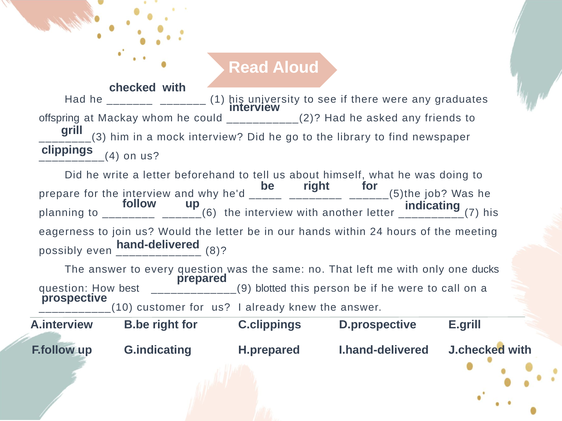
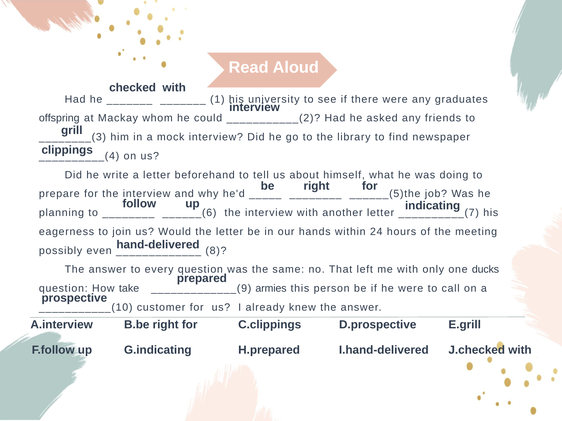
best: best -> take (129, 289)
blotted: blotted -> armies (271, 289)
